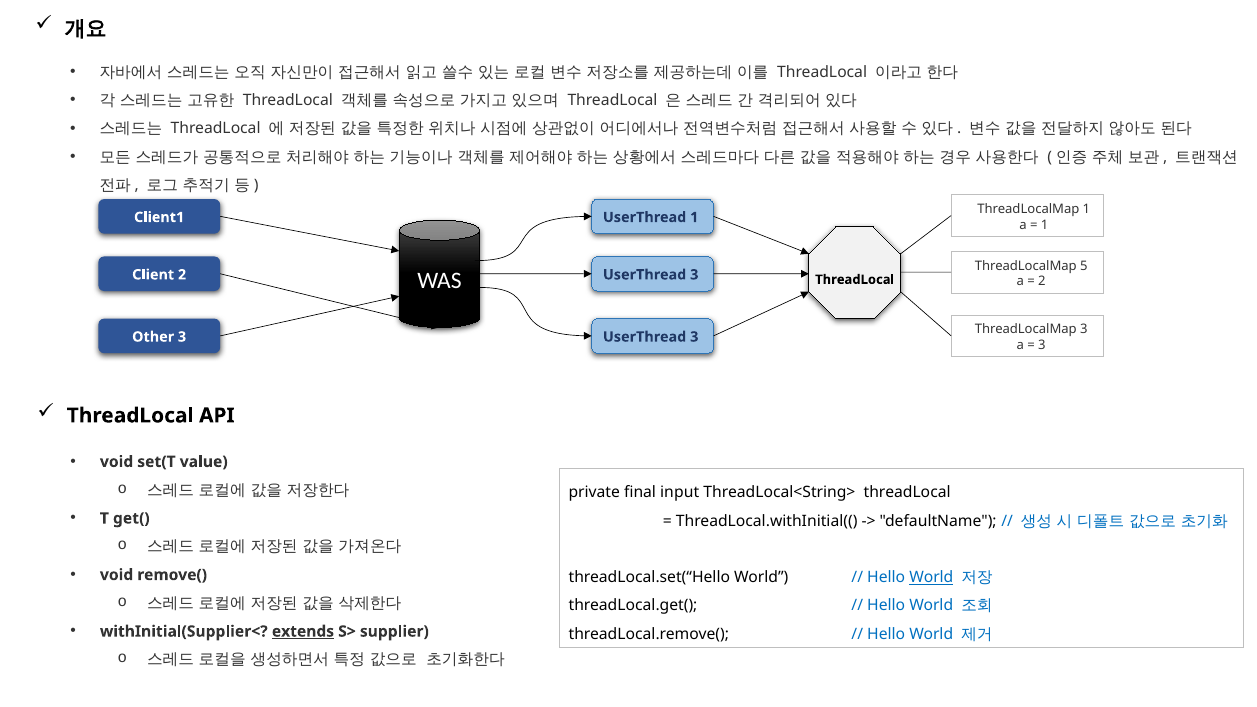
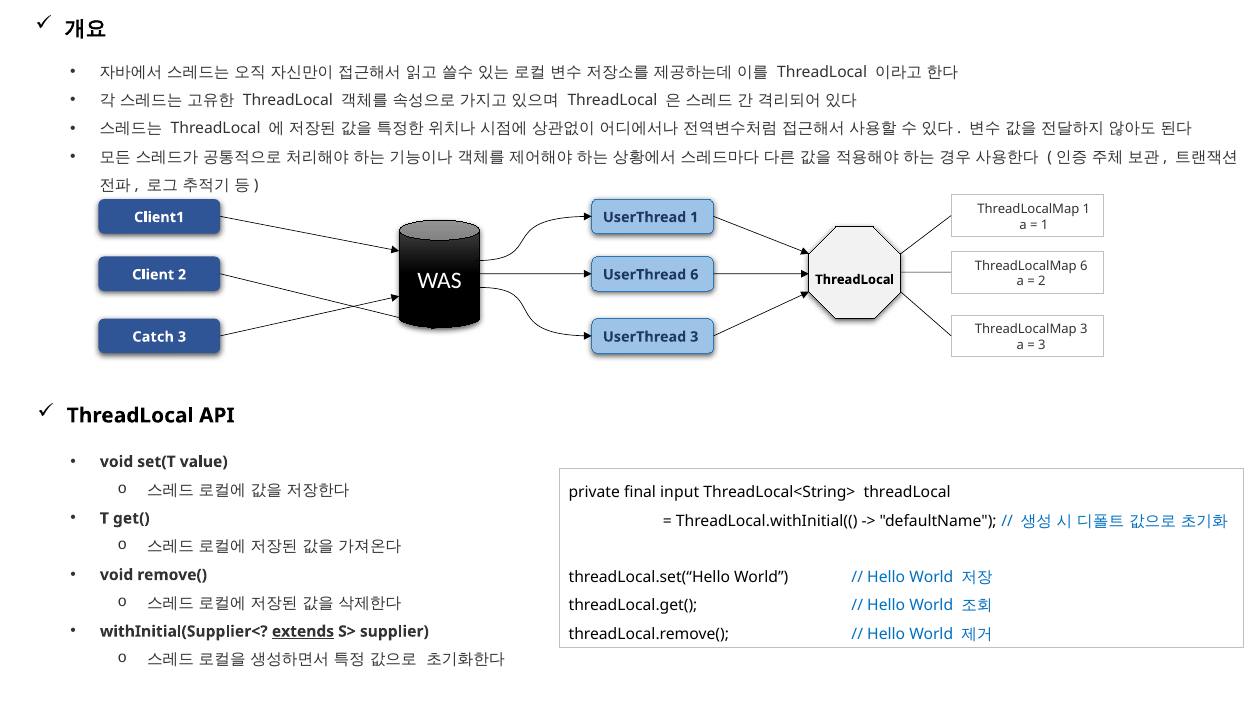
ThreadLocalMap 5: 5 -> 6 (1084, 266)
3: 3 -> 6 (694, 275)
Other: Other -> Catch (153, 337)
World underline: present -> none (931, 577)
